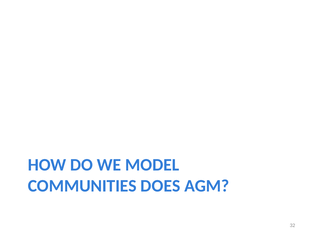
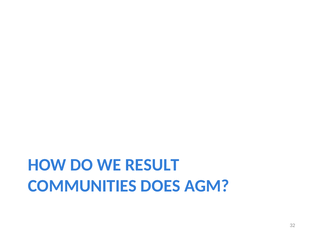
MODEL: MODEL -> RESULT (152, 165)
